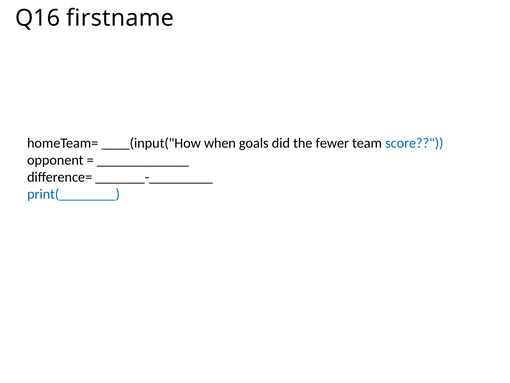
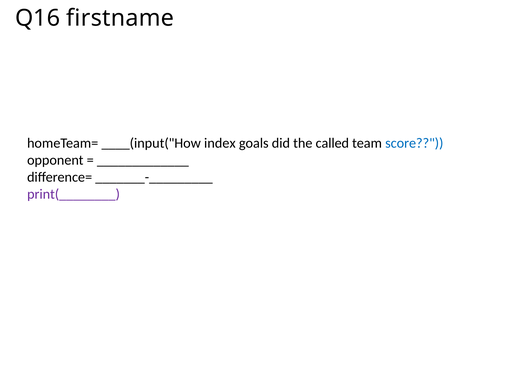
when: when -> index (220, 143)
fewer: fewer -> called (332, 143)
print(________ colour: blue -> purple (73, 194)
